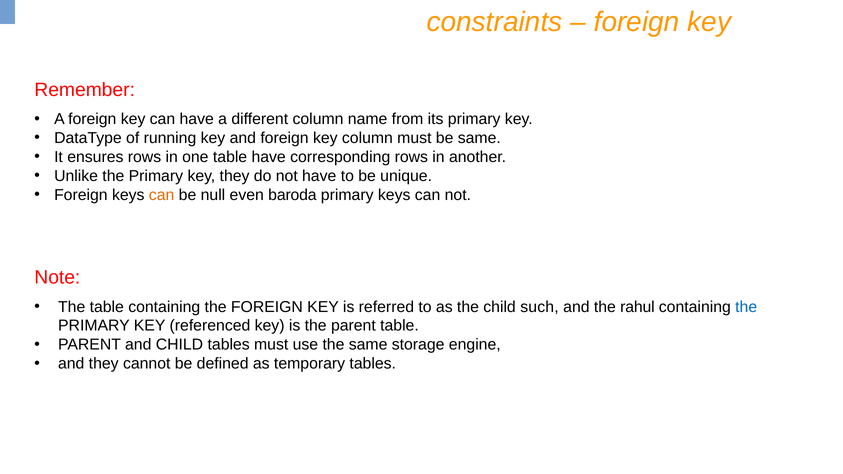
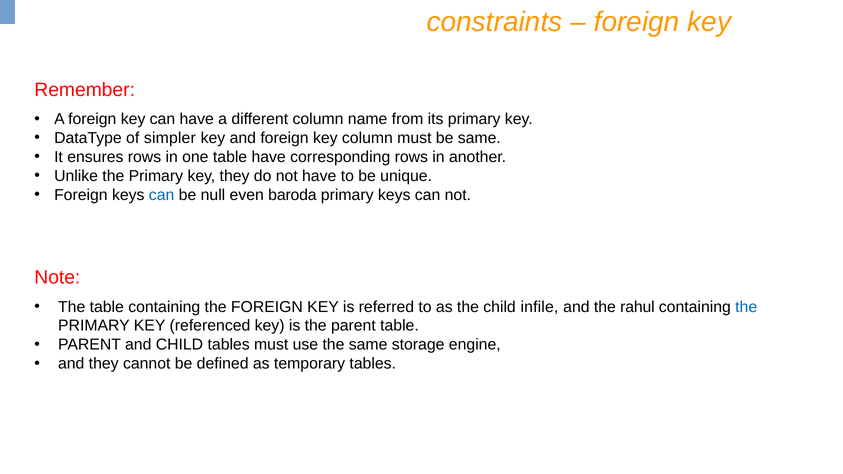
running: running -> simpler (170, 138)
can colour: orange -> blue (162, 195)
such: such -> infile (539, 307)
